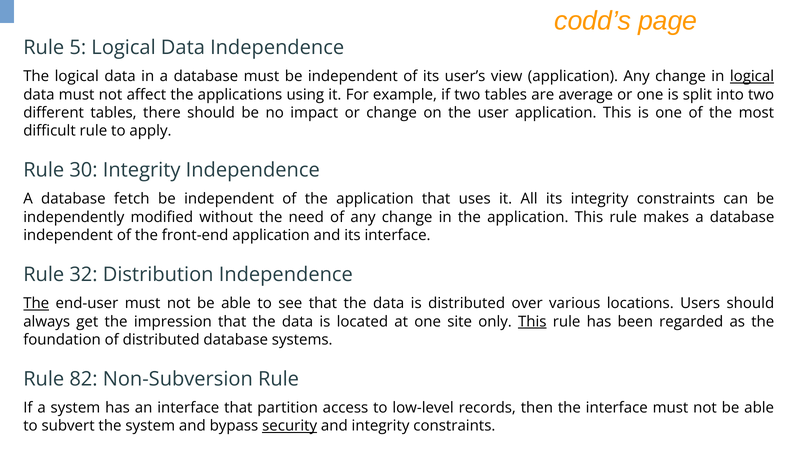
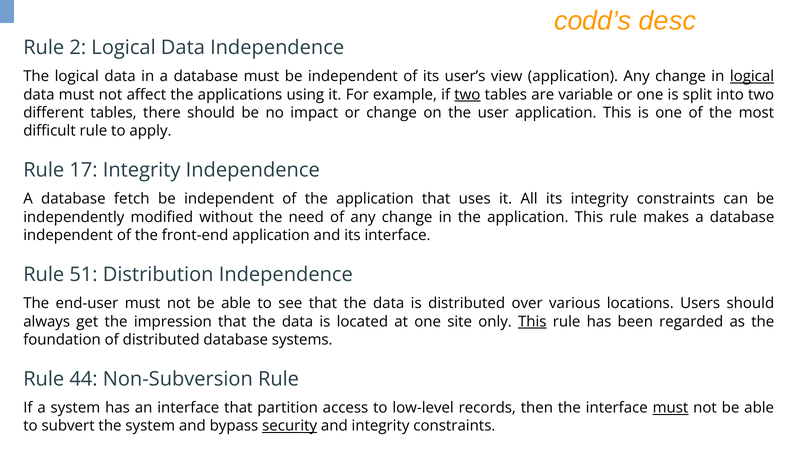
page: page -> desc (667, 21)
5: 5 -> 2 (78, 48)
two underline: none -> present (467, 94)
average: average -> variable (586, 94)
30: 30 -> 17 (84, 170)
32: 32 -> 51 (84, 275)
The underline: present -> none (36, 303)
82: 82 -> 44 (84, 379)
must underline: none -> present (670, 408)
